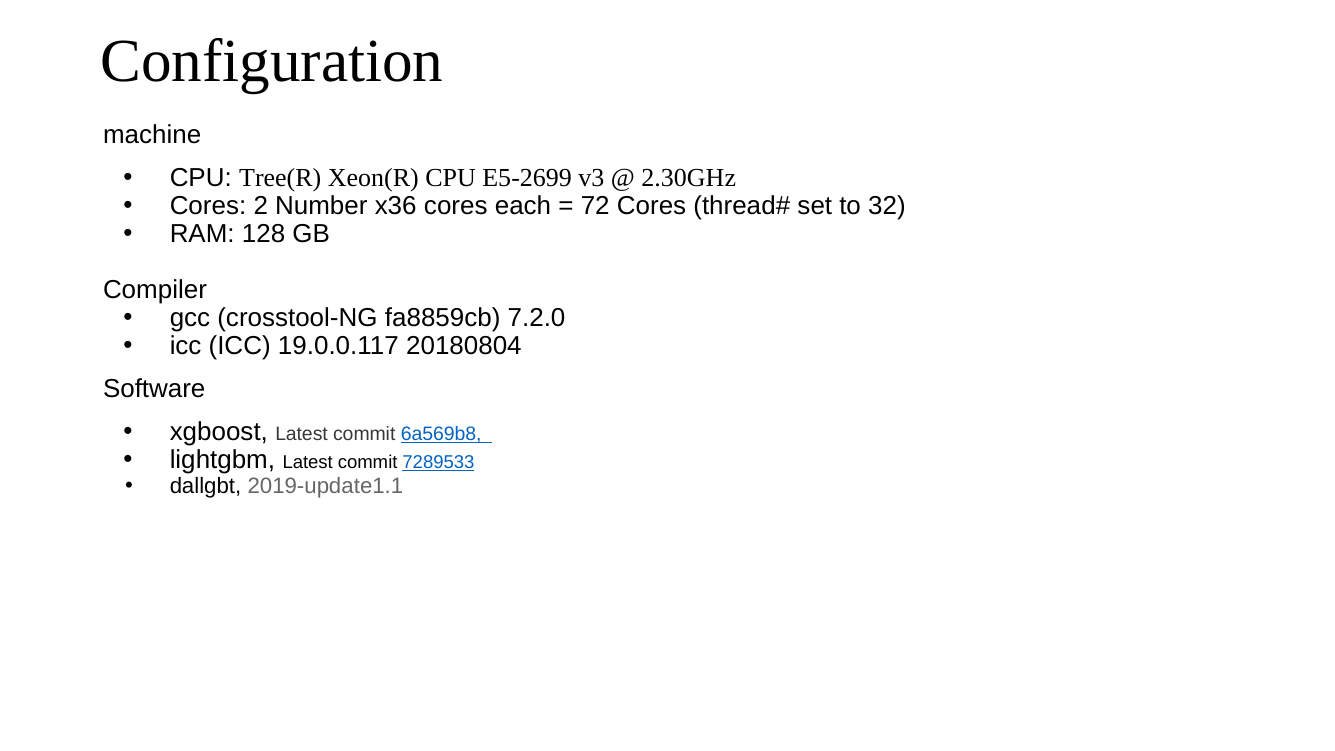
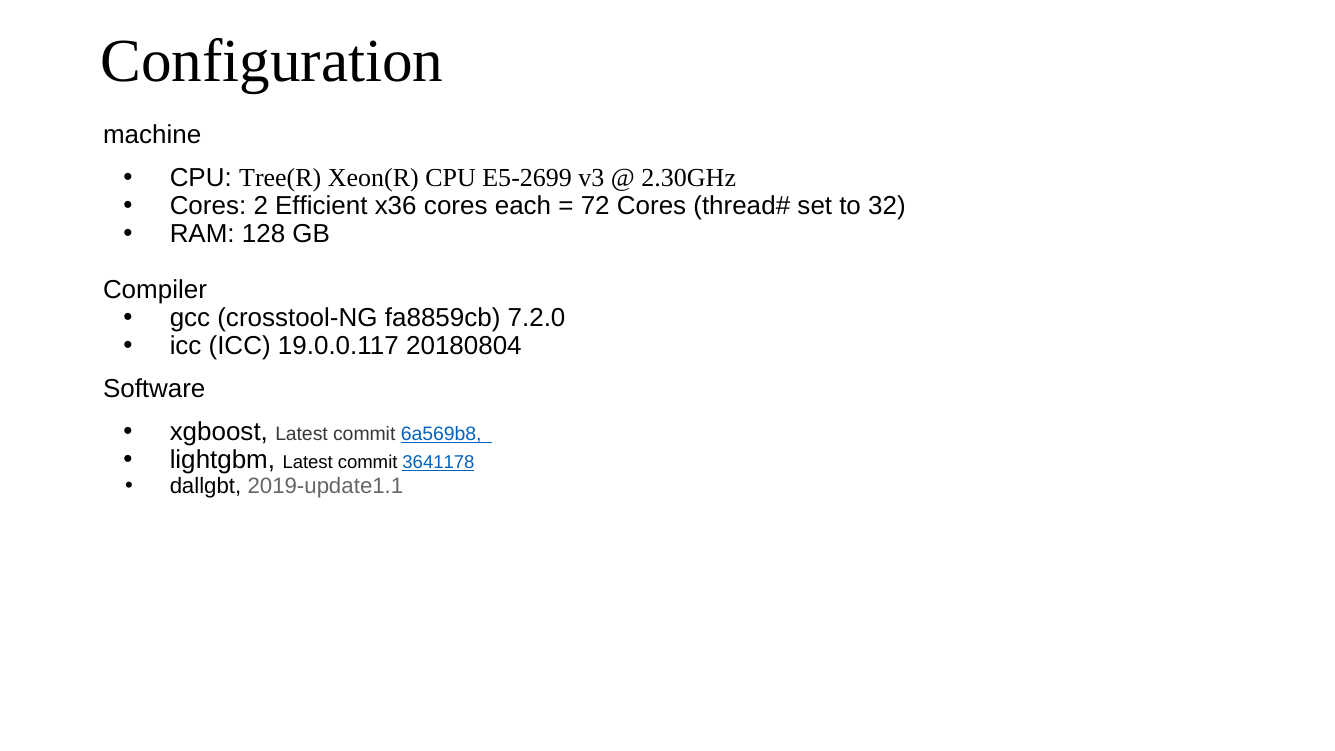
Number: Number -> Efficient (321, 206)
7289533: 7289533 -> 3641178 (438, 462)
